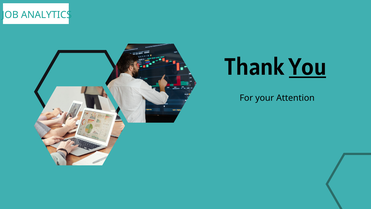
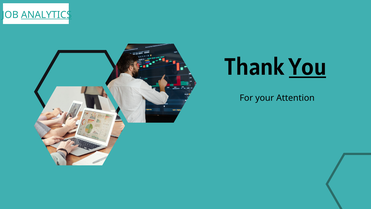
ANALYTICS underline: none -> present (46, 15)
